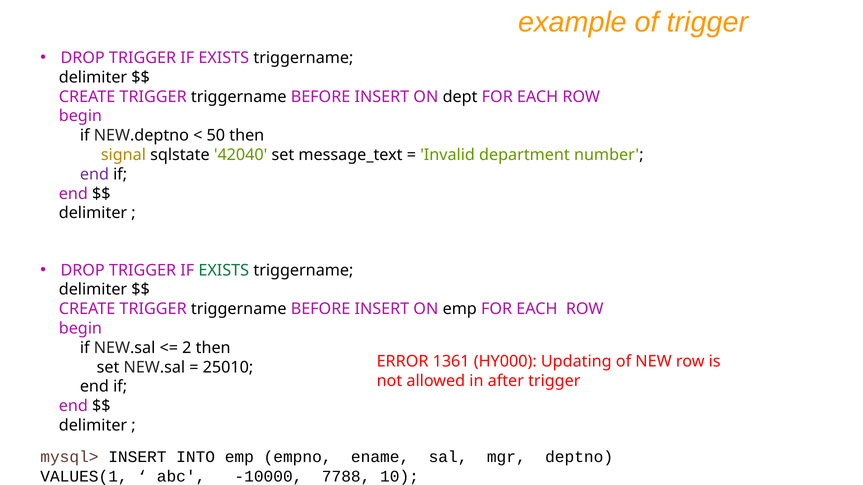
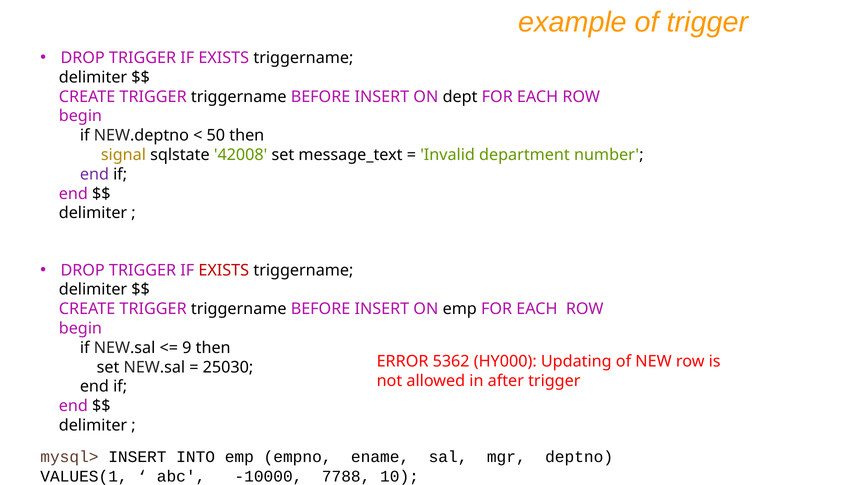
42040: 42040 -> 42008 (241, 155)
EXISTS colour: green -> red (224, 271)
2: 2 -> 9 (187, 348)
1361: 1361 -> 5362 (451, 362)
25010: 25010 -> 25030 (228, 368)
